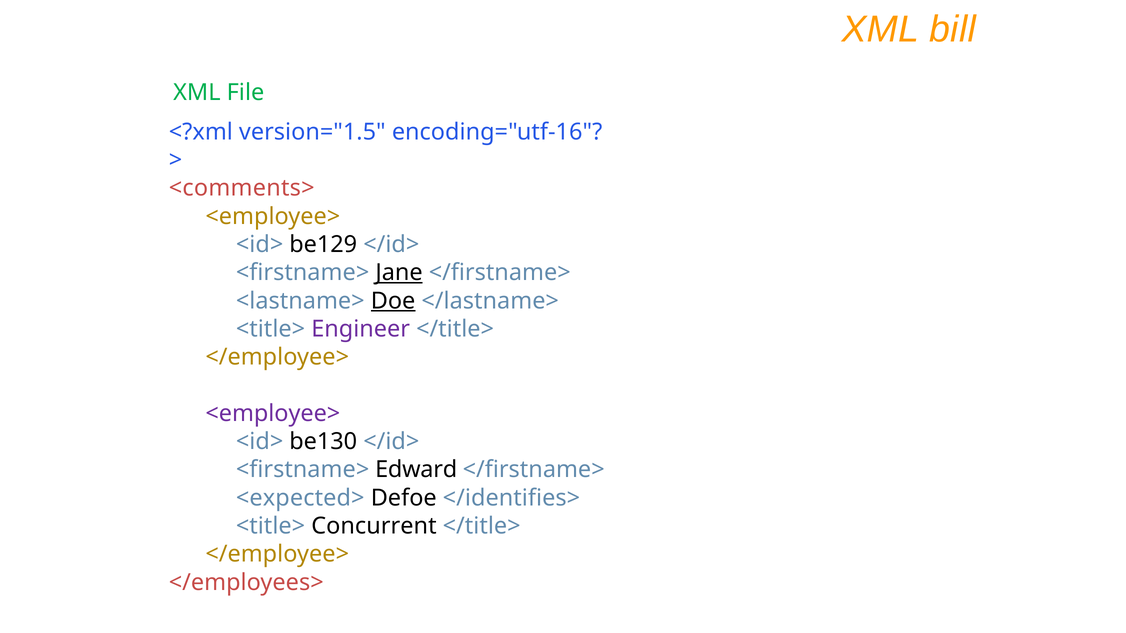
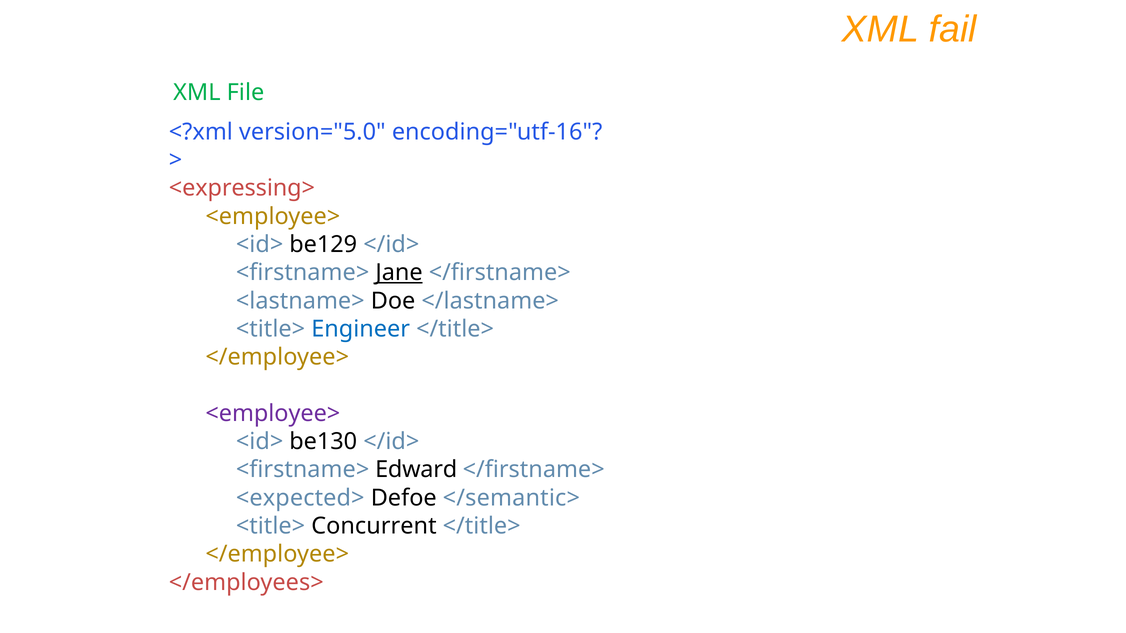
bill: bill -> fail (953, 29)
version="1.5: version="1.5 -> version="5.0 (312, 132)
<comments>: <comments> -> <expressing> (242, 188)
Doe underline: present -> none (393, 301)
Engineer colour: purple -> blue (361, 329)
</identifies>: </identifies> -> </semantic> (511, 498)
